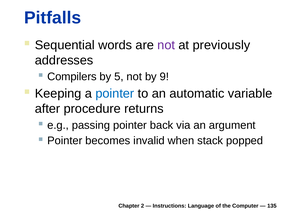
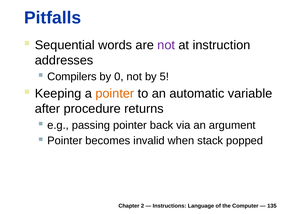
previously: previously -> instruction (221, 45)
5: 5 -> 0 (119, 77)
9: 9 -> 5 (164, 77)
pointer colour: blue -> orange (115, 93)
